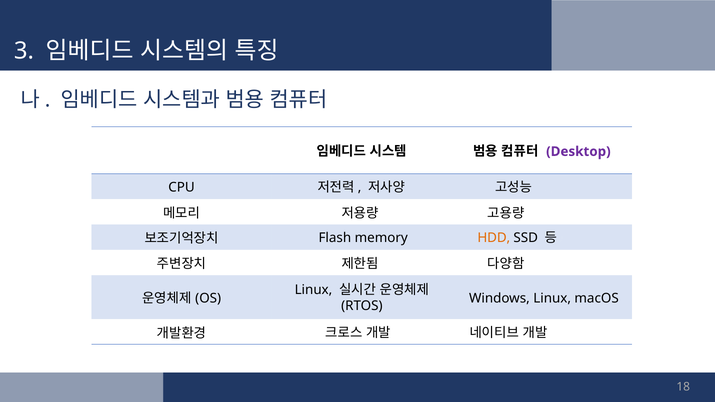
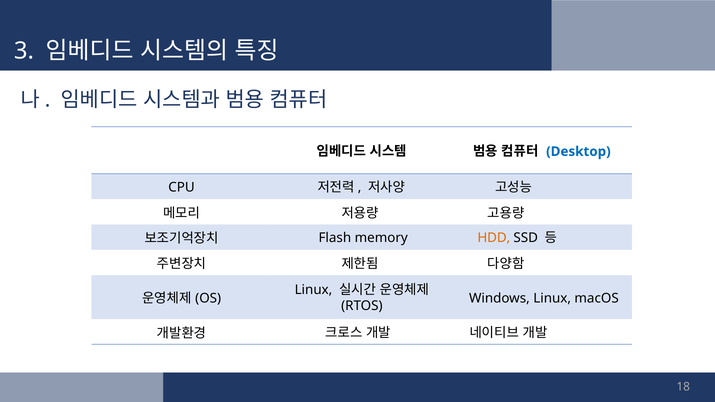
Desktop colour: purple -> blue (578, 152)
